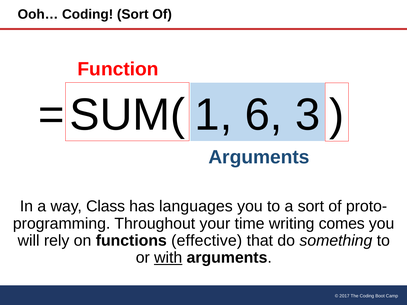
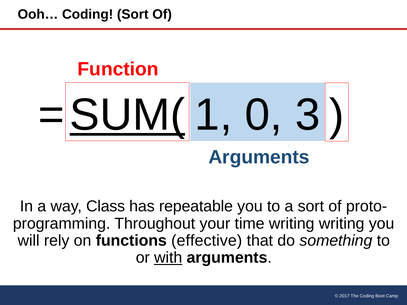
SUM( underline: none -> present (127, 115)
6: 6 -> 0 (264, 115)
languages: languages -> repeatable (196, 207)
writing comes: comes -> writing (342, 224)
